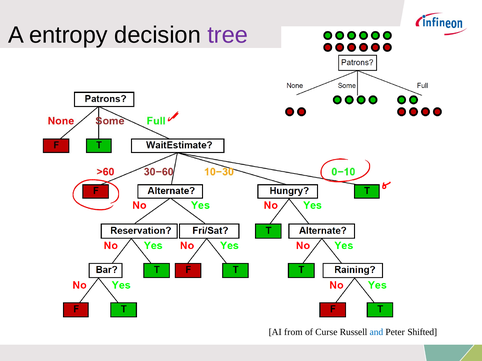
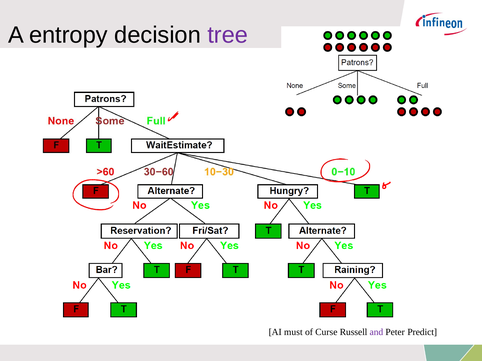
from: from -> must (293, 333)
and colour: blue -> purple (376, 333)
Shifted: Shifted -> Predict (422, 333)
